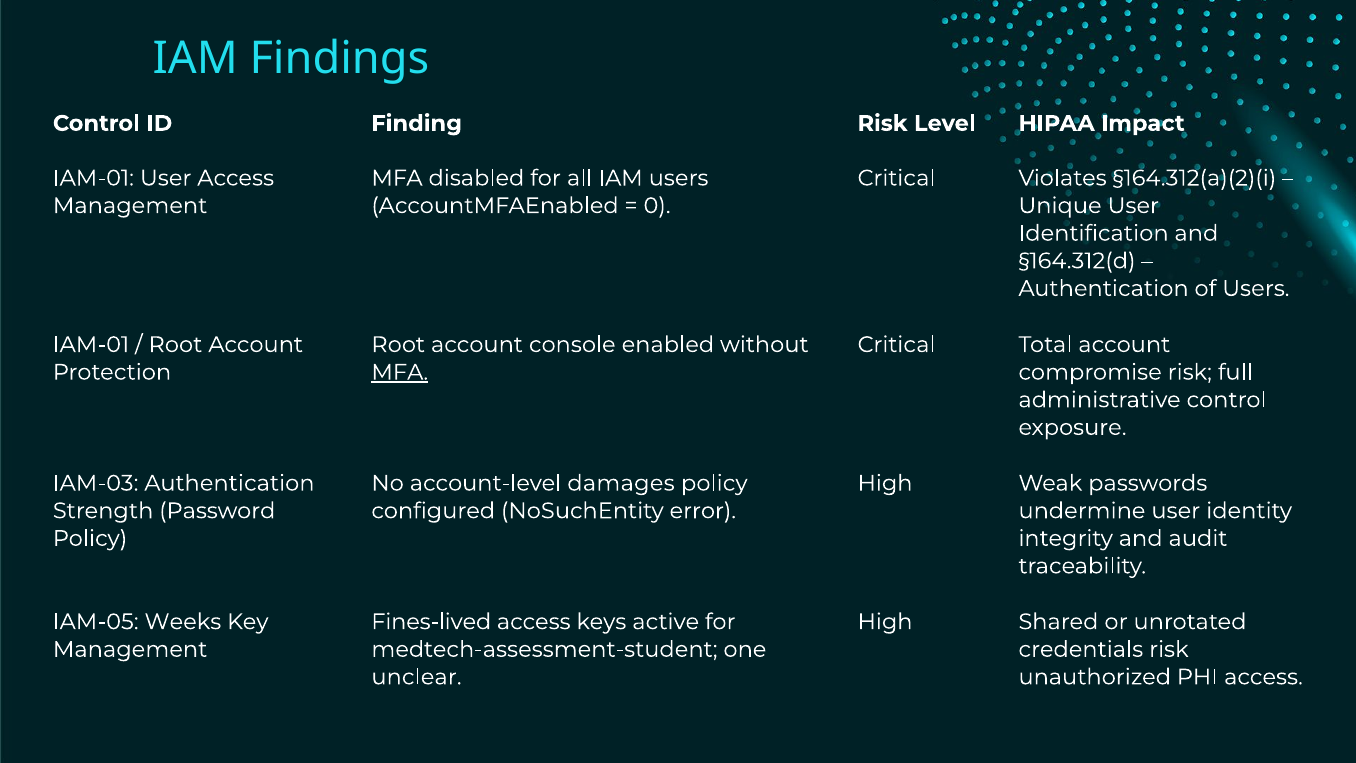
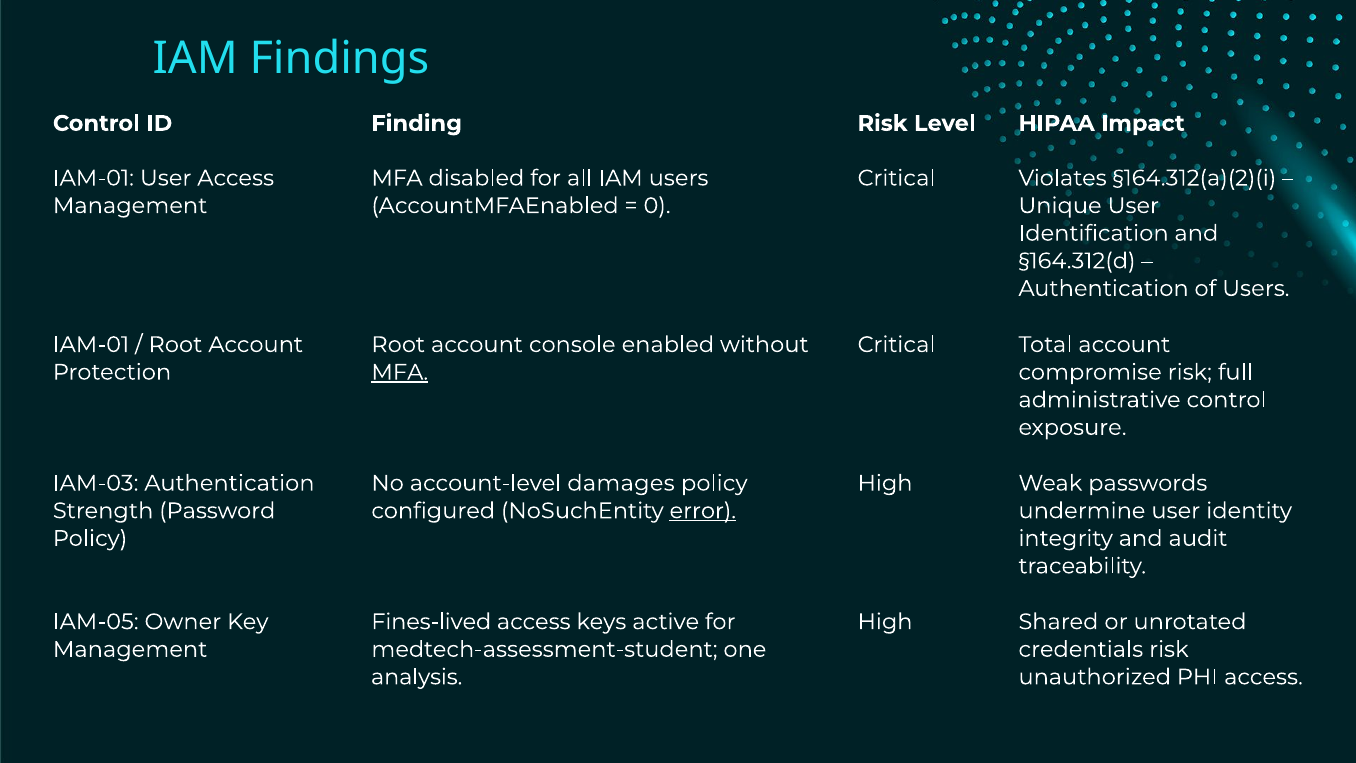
error underline: none -> present (703, 511)
Weeks: Weeks -> Owner (183, 622)
unclear: unclear -> analysis (417, 677)
